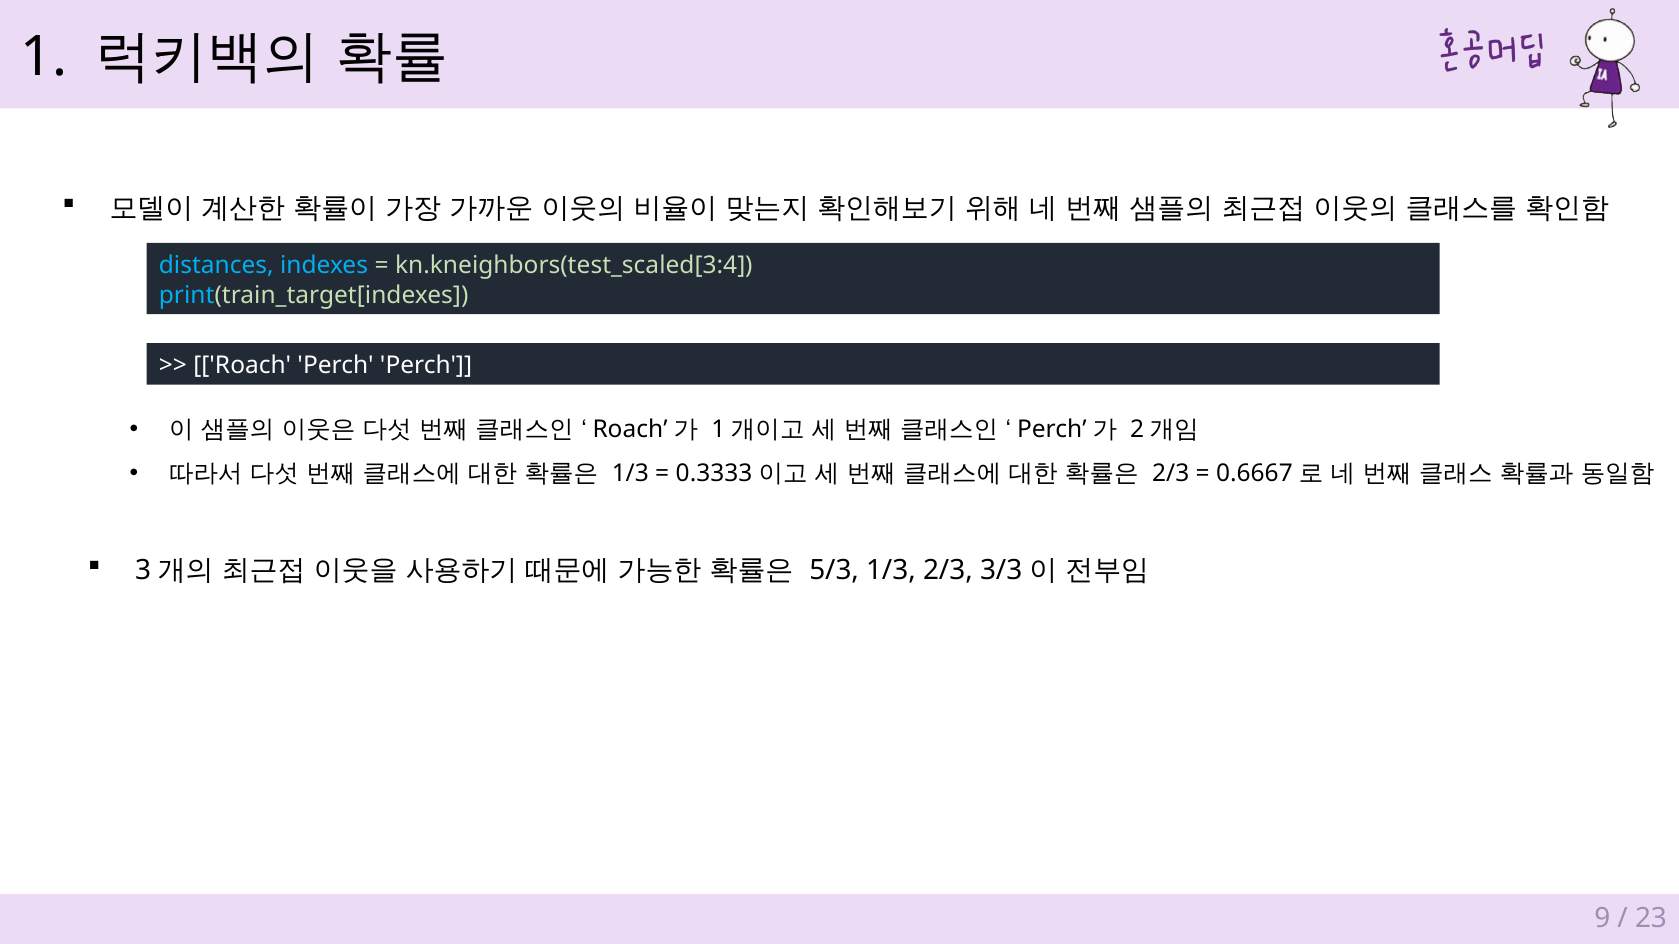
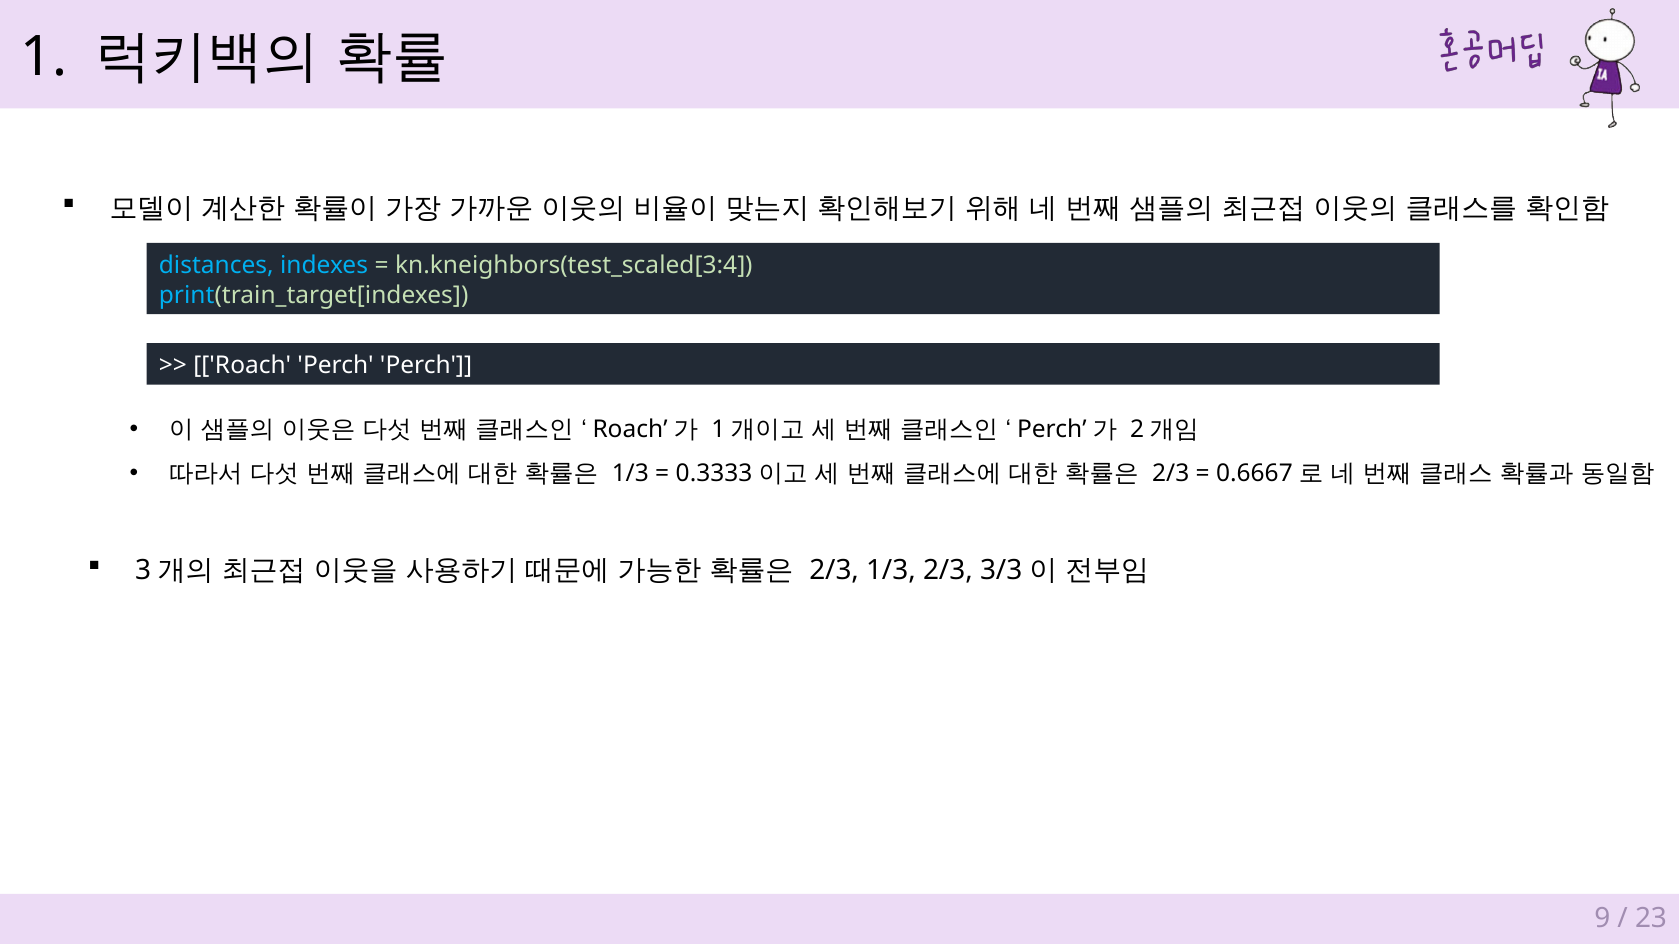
5/3: 5/3 -> 2/3 (834, 571)
